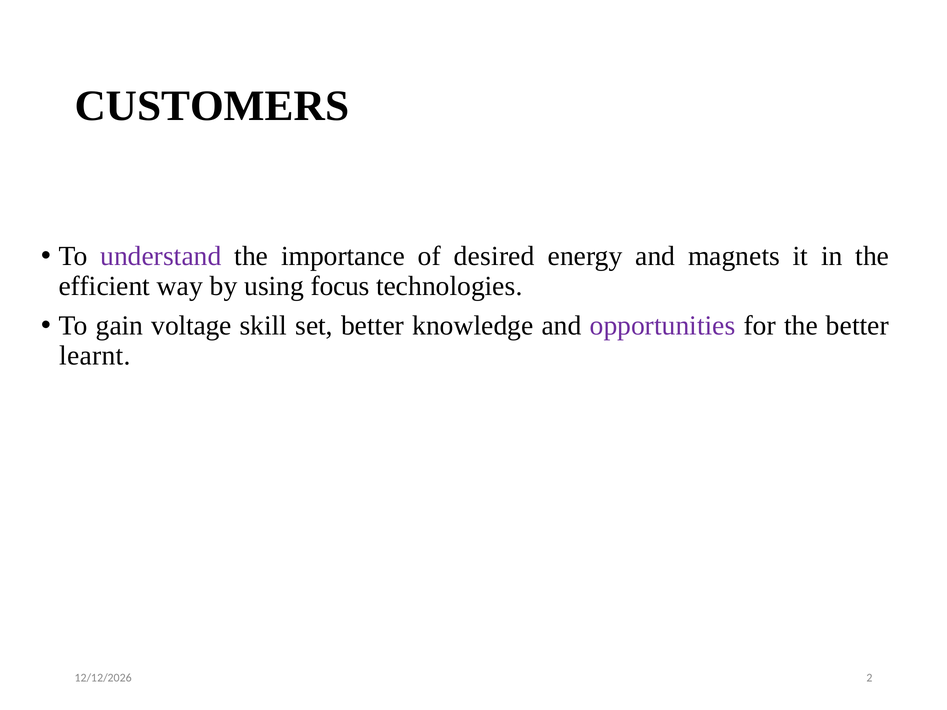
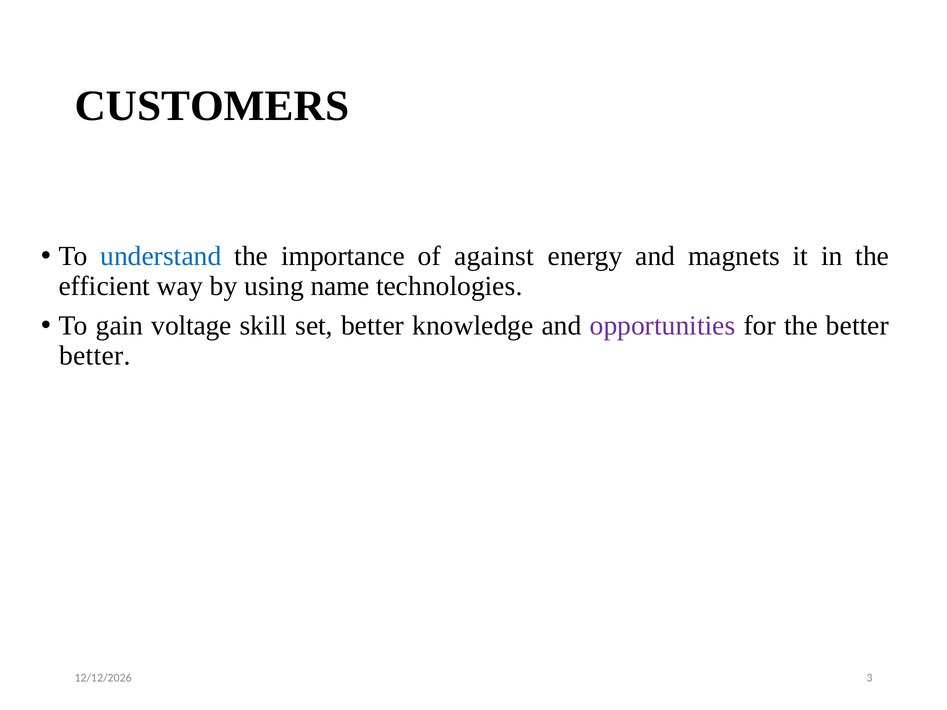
understand colour: purple -> blue (161, 256)
desired: desired -> against (494, 256)
focus: focus -> name (340, 286)
learnt: learnt -> better (95, 356)
2: 2 -> 3 (869, 678)
